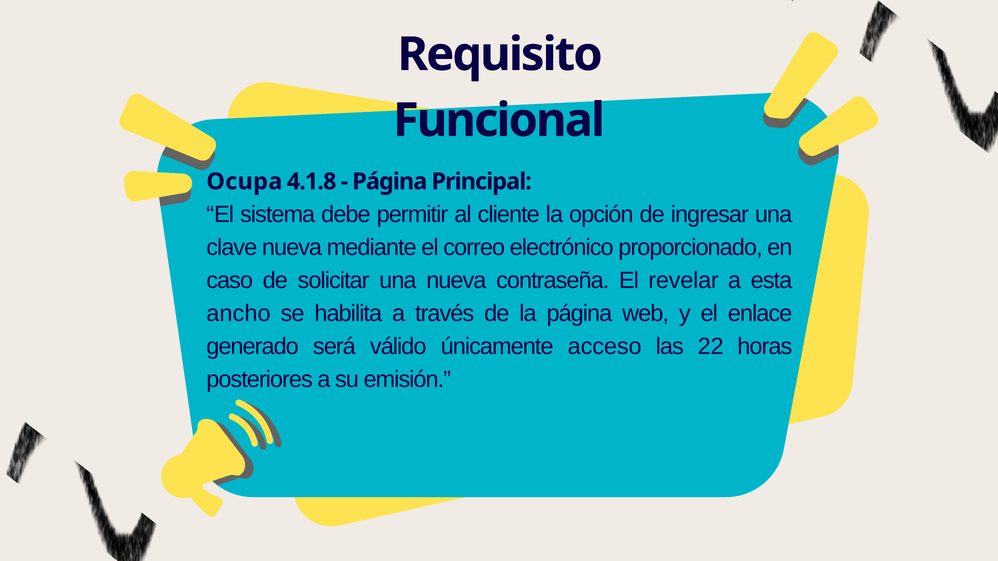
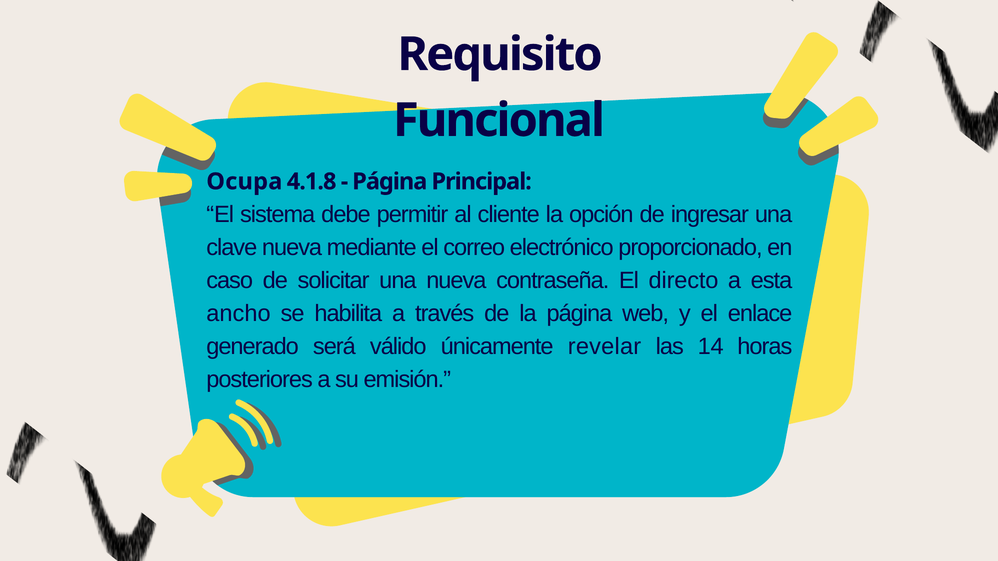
revelar: revelar -> directo (684, 281)
acceso: acceso -> revelar (605, 347)
22: 22 -> 14 (711, 347)
